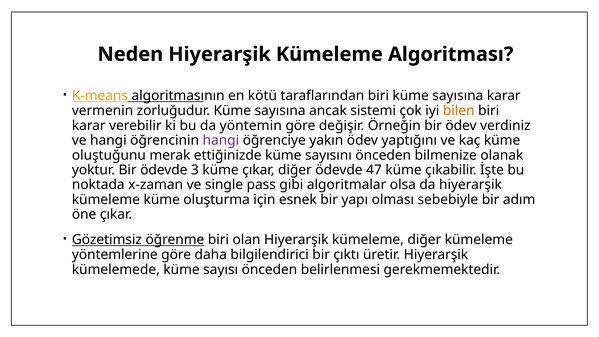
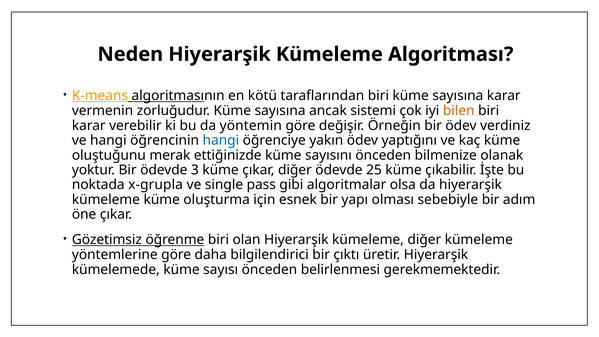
hangi colour: purple -> blue (221, 140)
47: 47 -> 25 (374, 170)
x-zaman: x-zaman -> x-grupla (156, 185)
